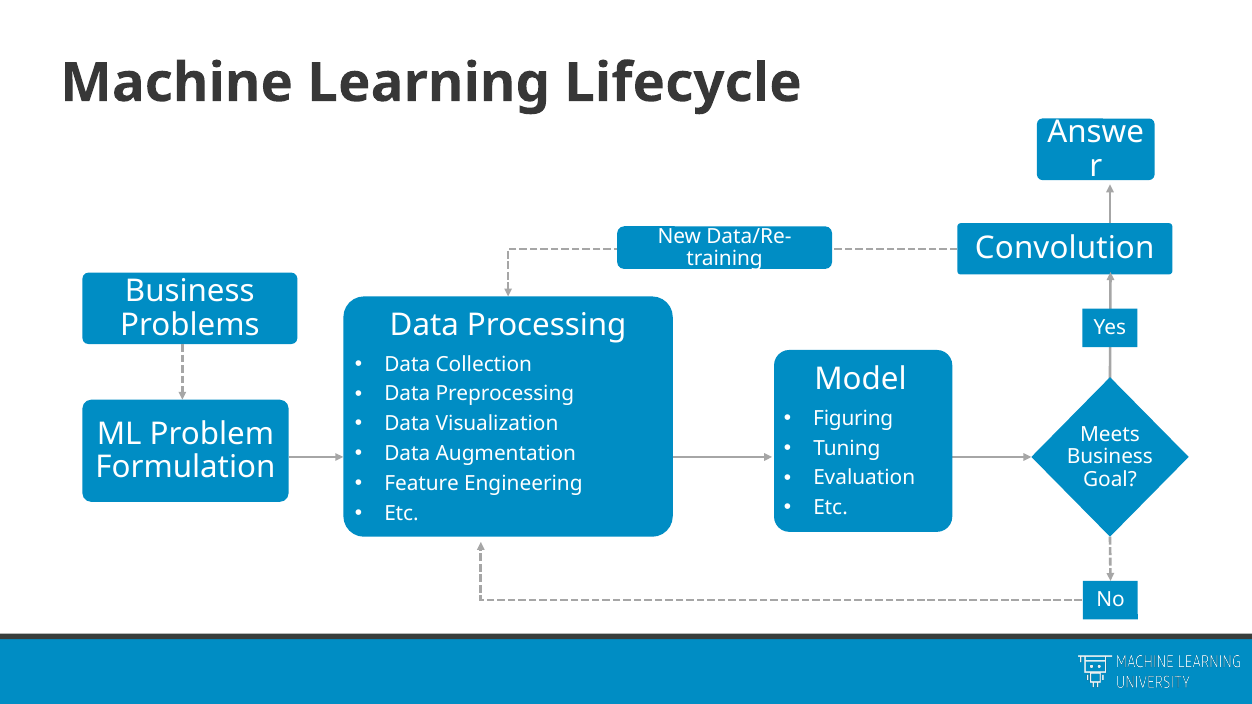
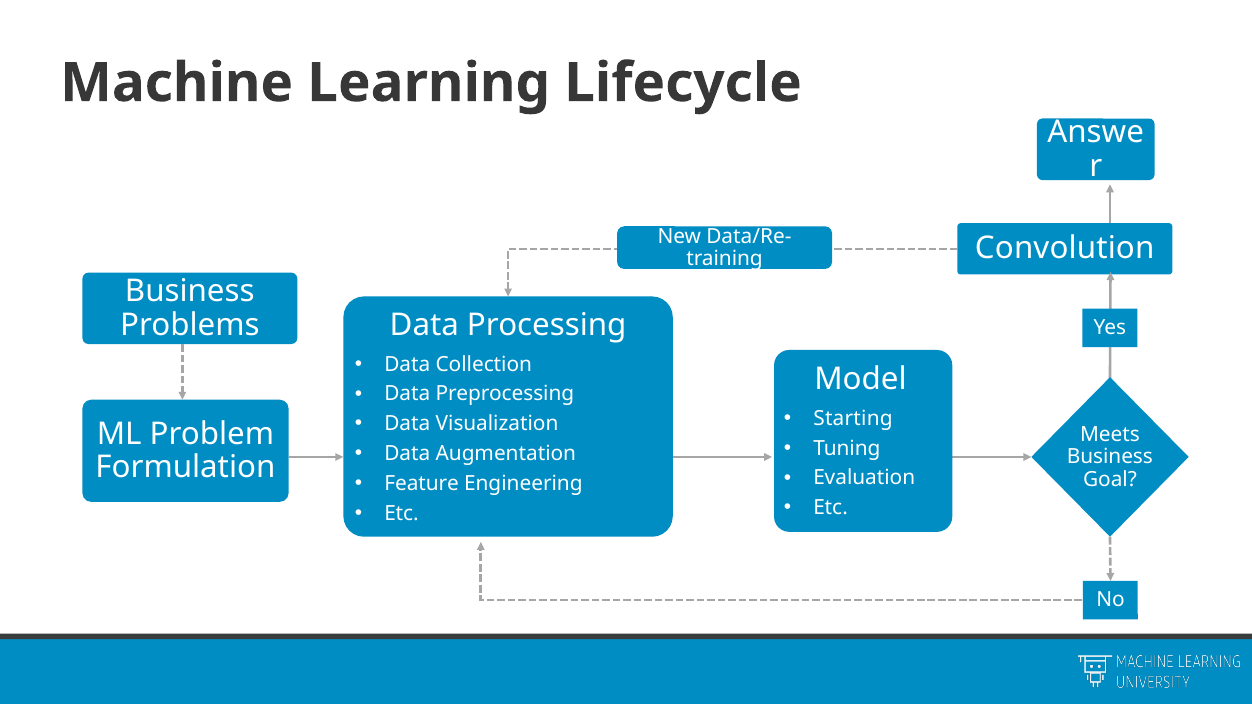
Figuring: Figuring -> Starting (853, 419)
